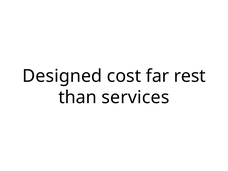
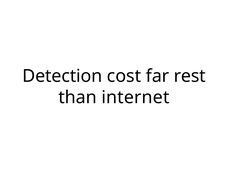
Designed: Designed -> Detection (62, 76)
services: services -> internet (135, 97)
